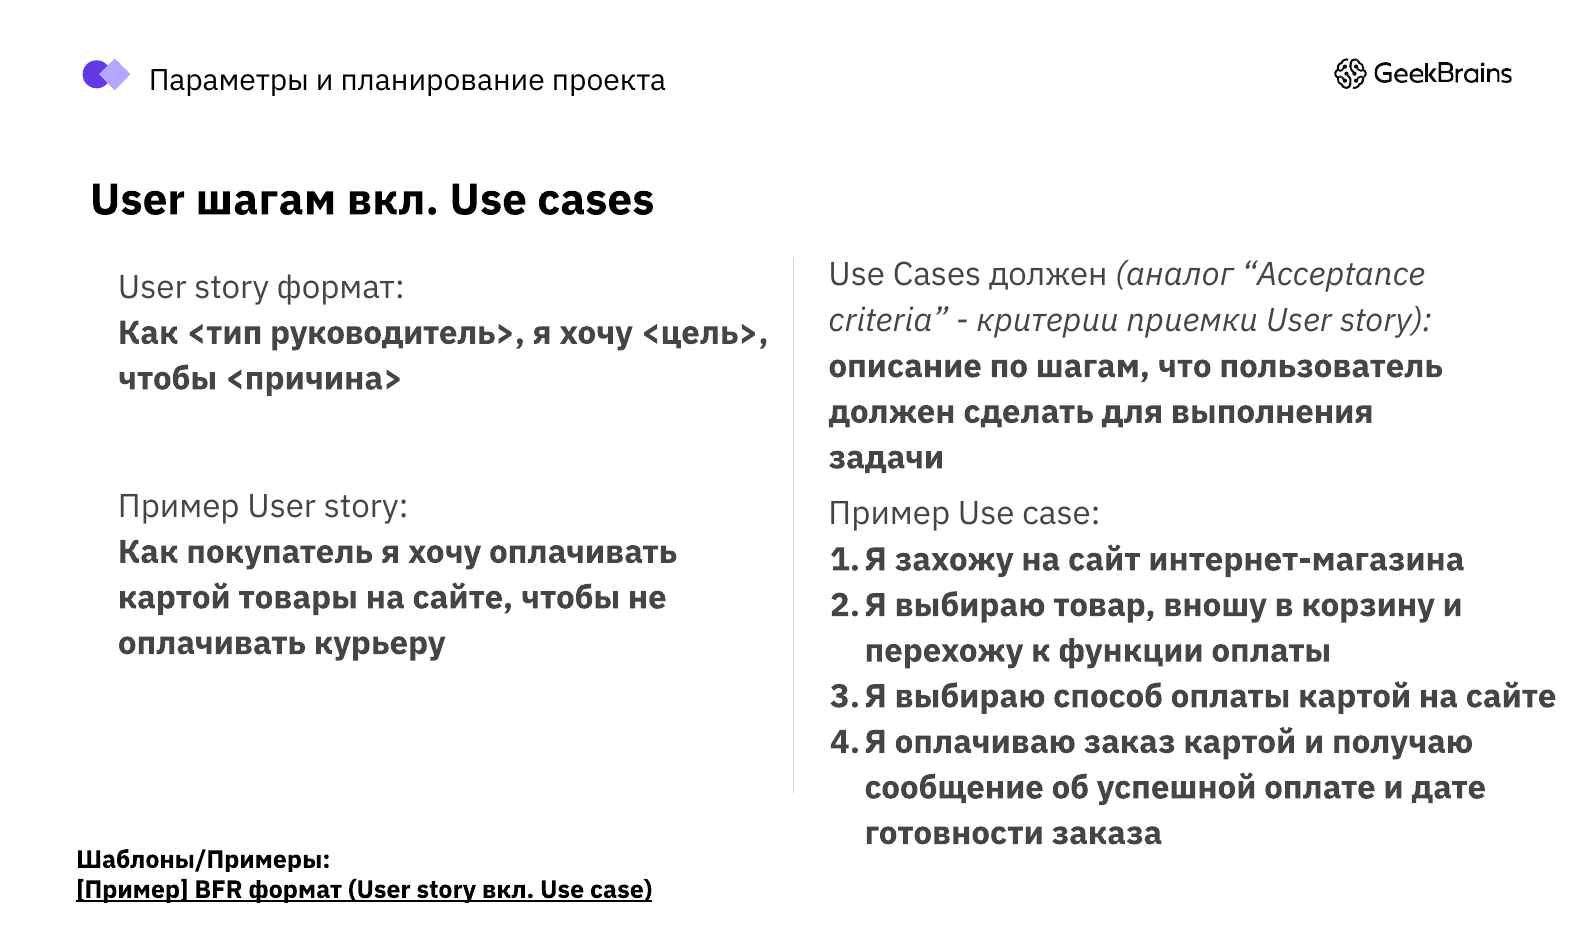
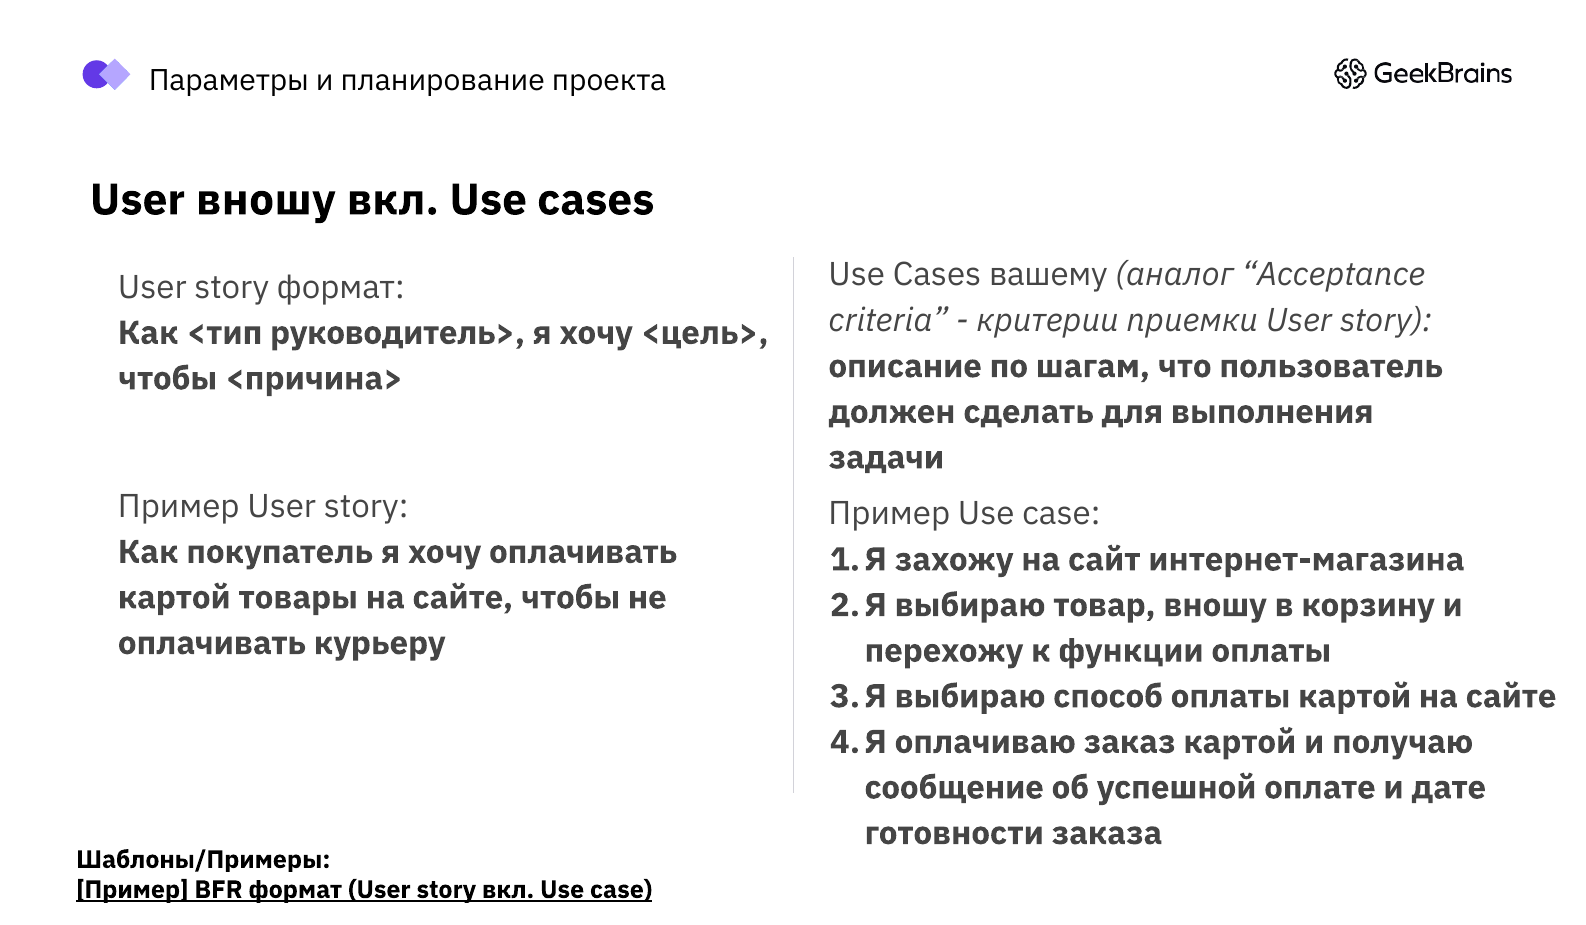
User шагам: шагам -> вношу (266, 200)
Cases должен: должен -> вашему (1048, 275)
